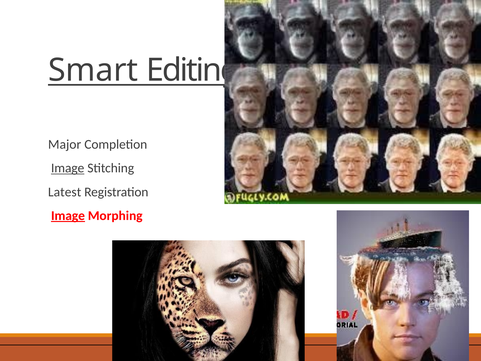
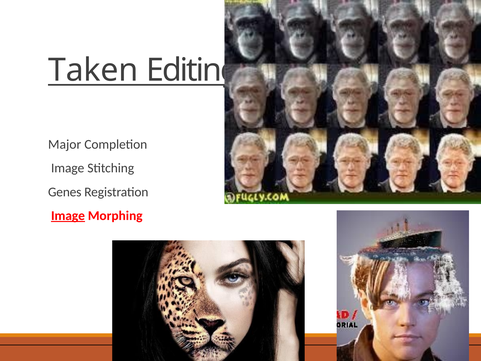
Smart: Smart -> Taken (93, 70)
Image underline: present -> none (68, 168)
Latest: Latest -> Genes (65, 192)
